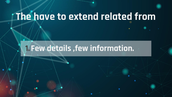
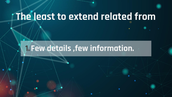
have: have -> least (44, 16)
